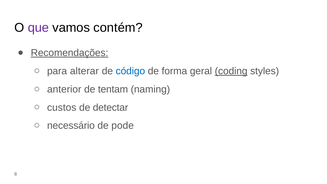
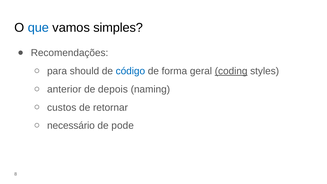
que colour: purple -> blue (38, 28)
contém: contém -> simples (118, 28)
Recomendações underline: present -> none (70, 53)
alterar: alterar -> should (84, 71)
tentam: tentam -> depois (113, 89)
detectar: detectar -> retornar (110, 107)
